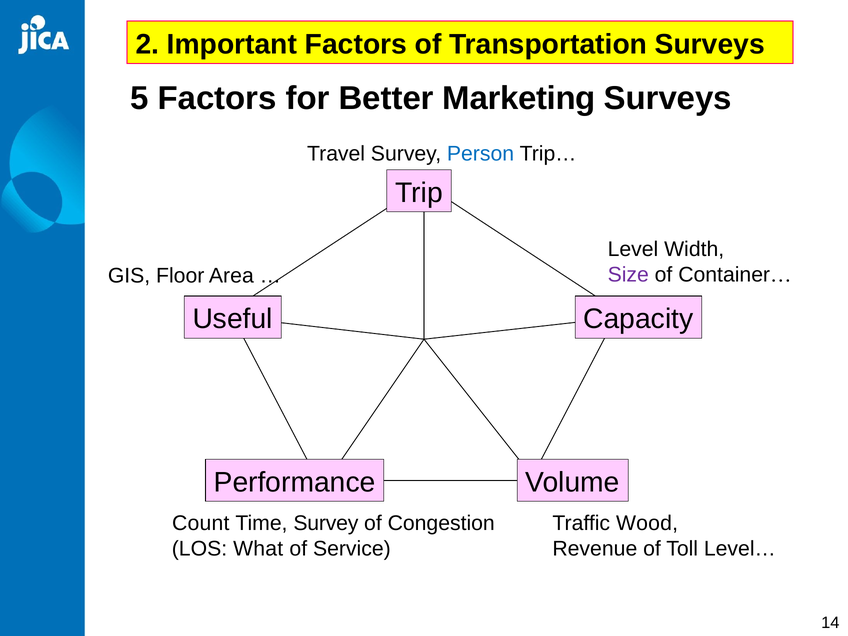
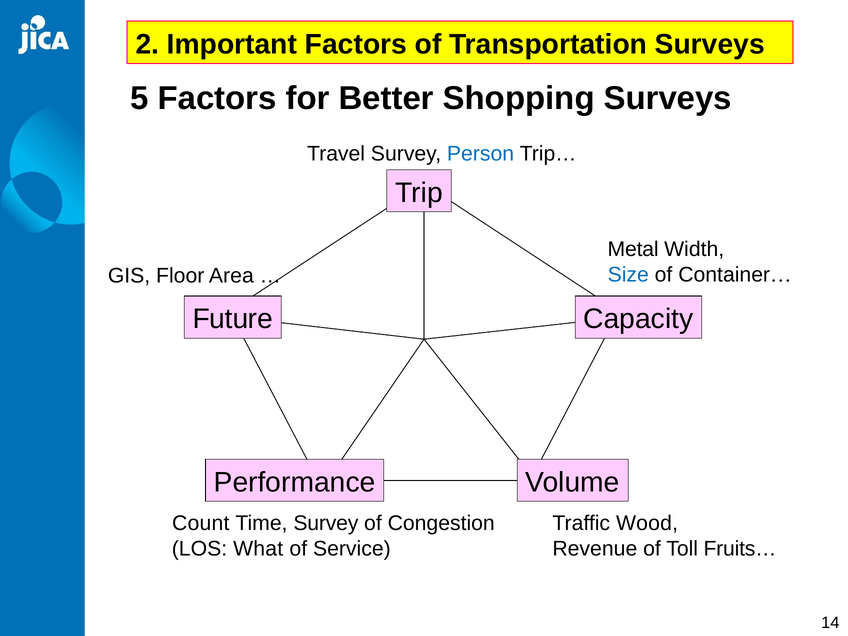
Marketing: Marketing -> Shopping (519, 98)
Level: Level -> Metal (633, 249)
Size colour: purple -> blue (628, 275)
Useful: Useful -> Future (233, 319)
Level…: Level… -> Fruits… (740, 549)
